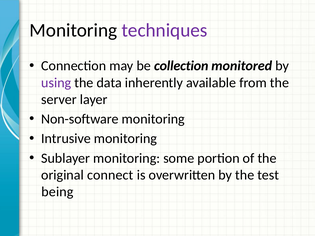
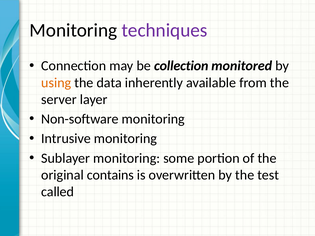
using colour: purple -> orange (56, 83)
connect: connect -> contains (110, 175)
being: being -> called (58, 192)
